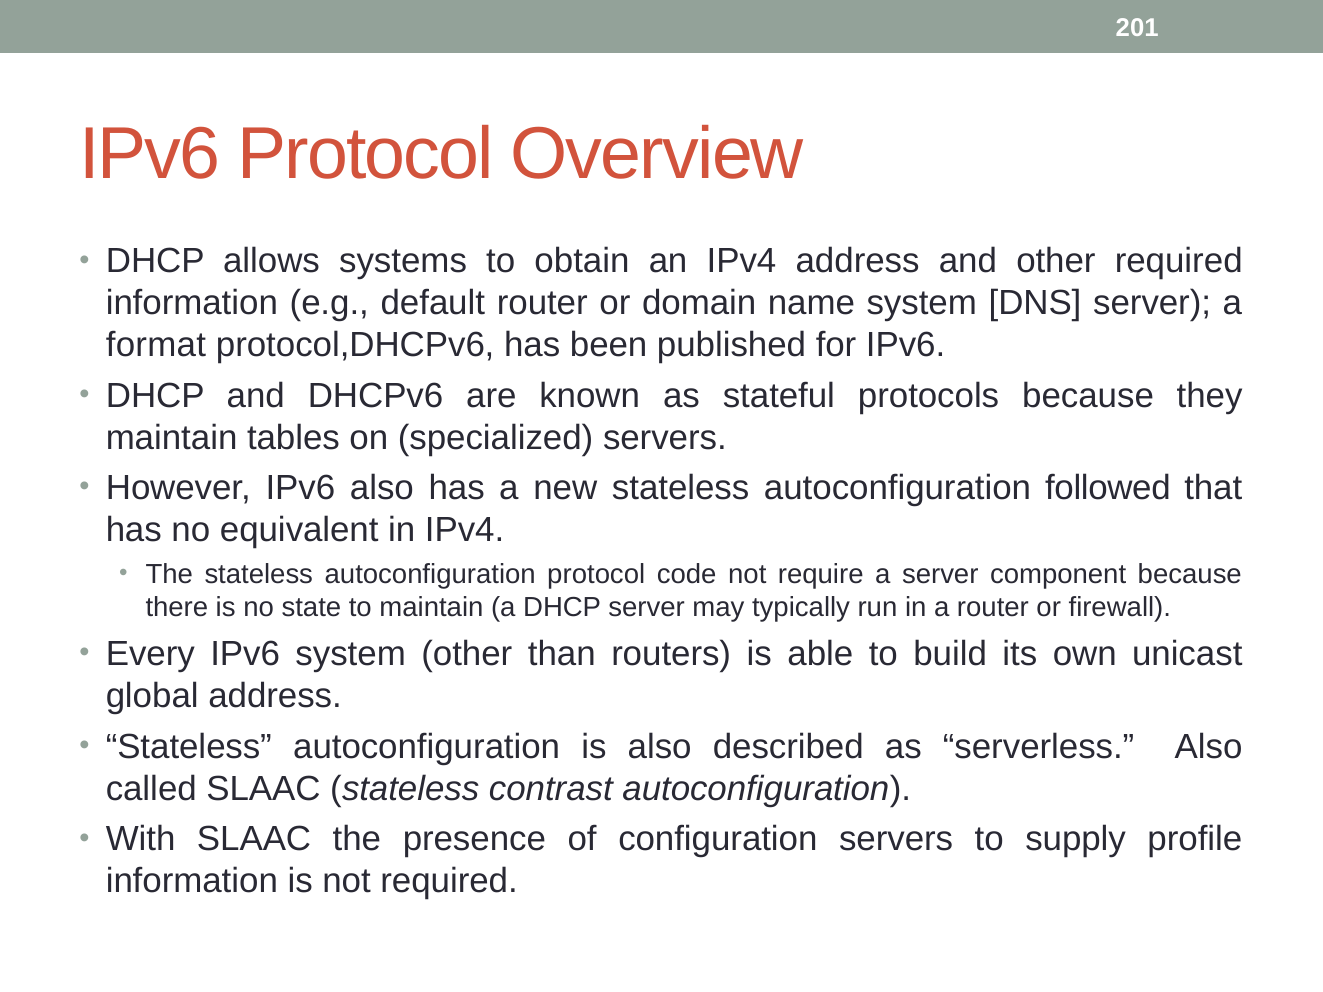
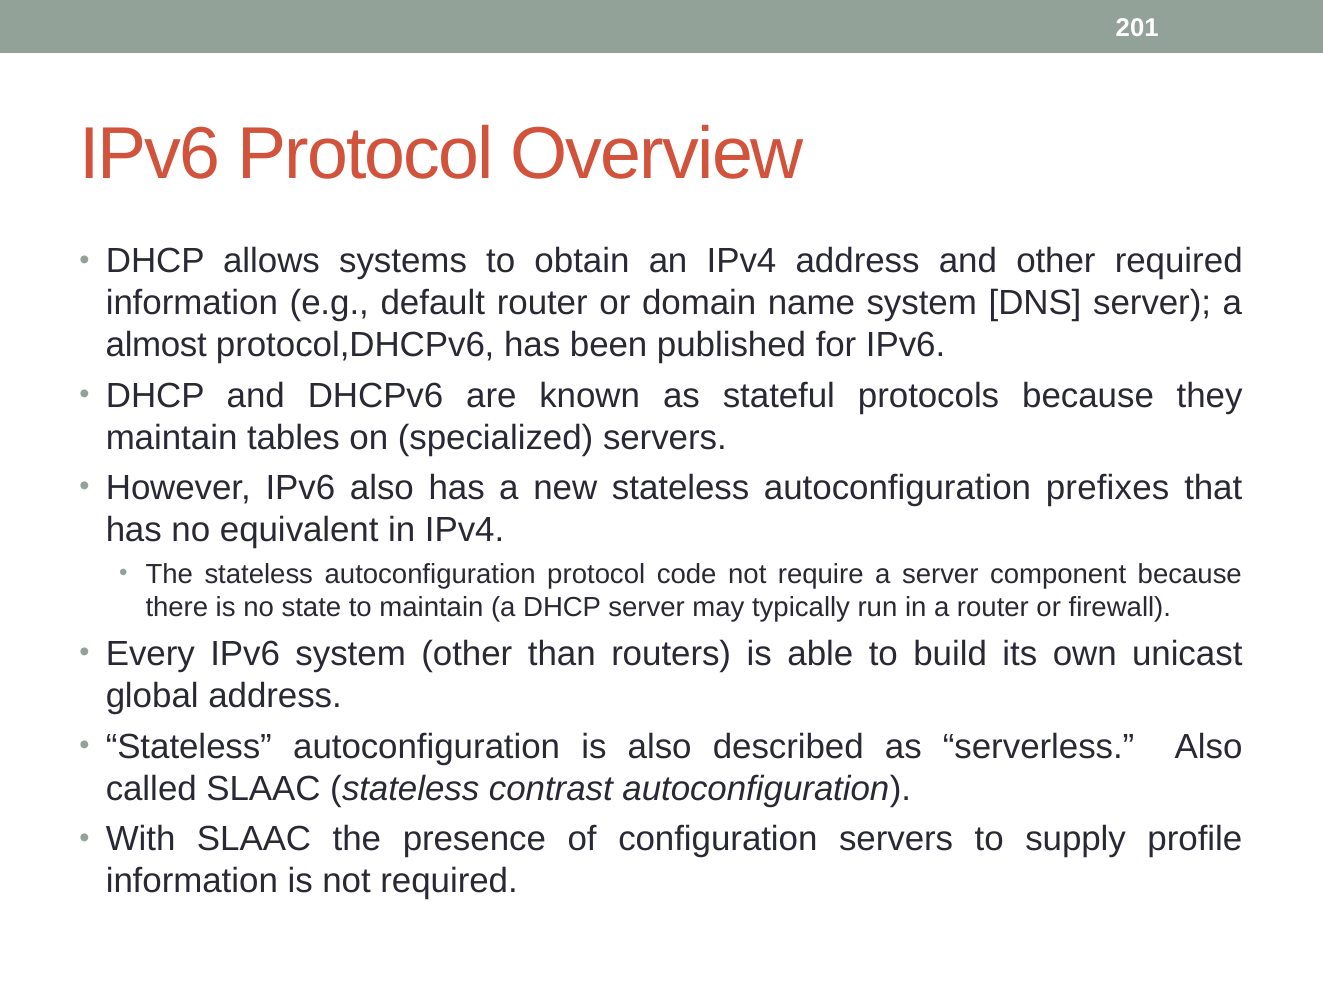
format: format -> almost (156, 345)
followed: followed -> prefixes (1108, 489)
